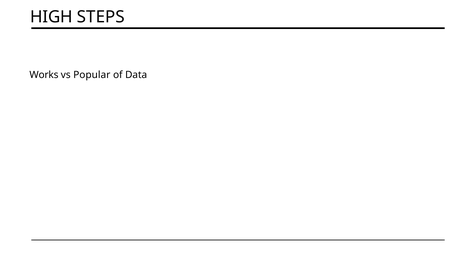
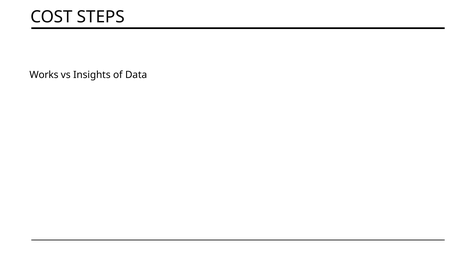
HIGH: HIGH -> COST (51, 17)
Popular: Popular -> Insights (92, 75)
